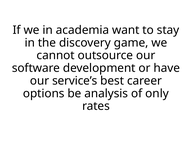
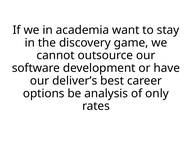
service’s: service’s -> deliver’s (75, 81)
